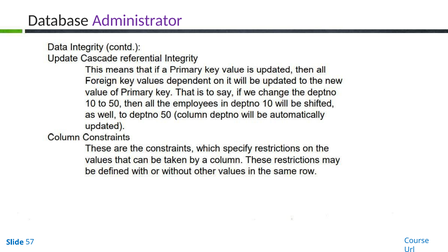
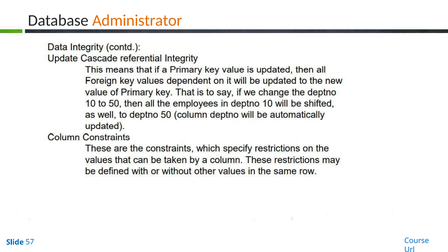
Administrator colour: purple -> orange (137, 21)
